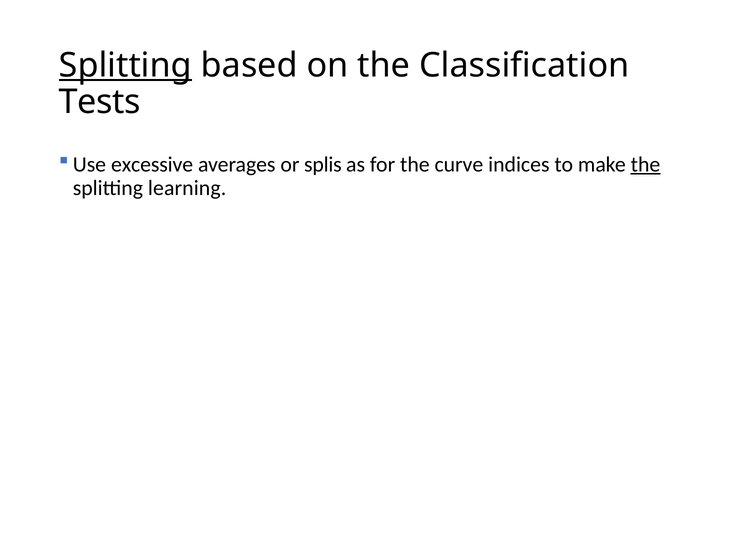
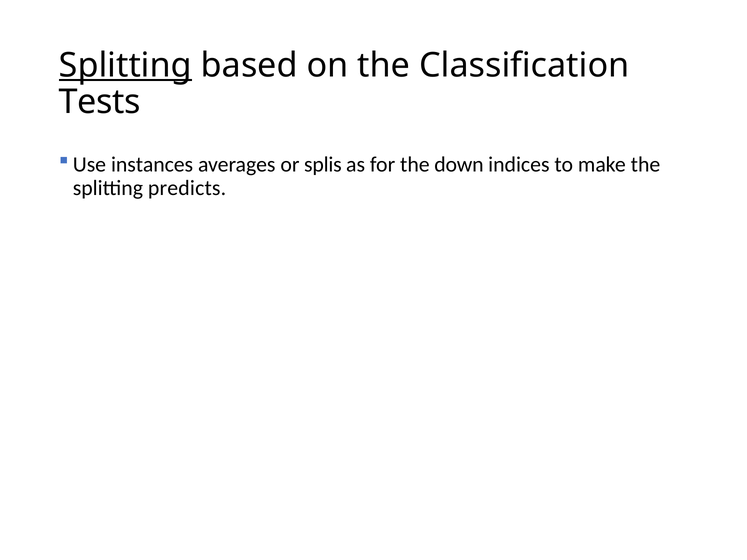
excessive: excessive -> instances (152, 165)
curve: curve -> down (459, 165)
the underline: present -> none (646, 165)
learning: learning -> predicts (187, 188)
